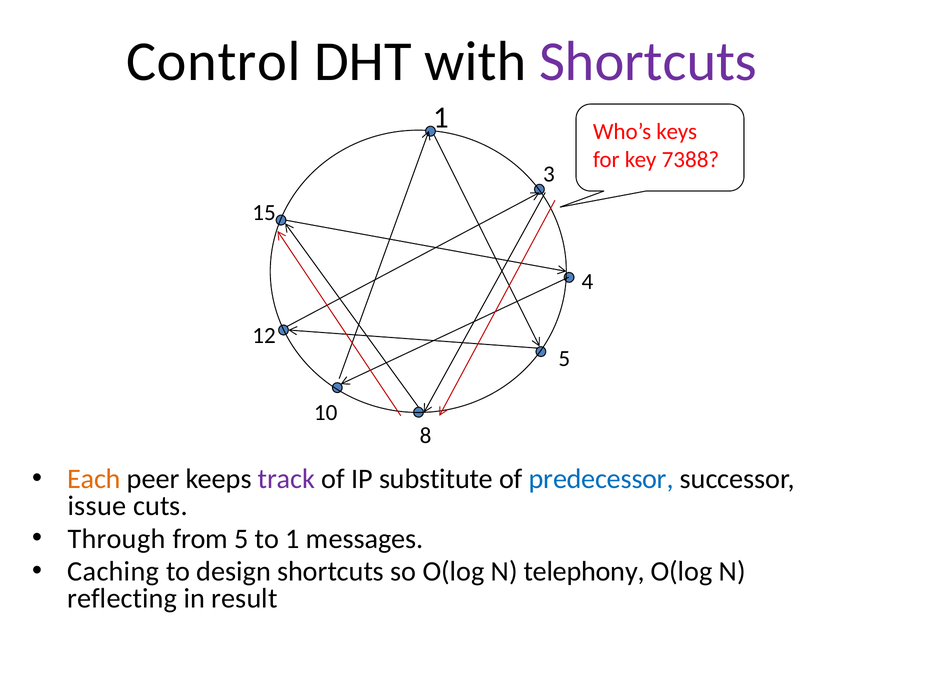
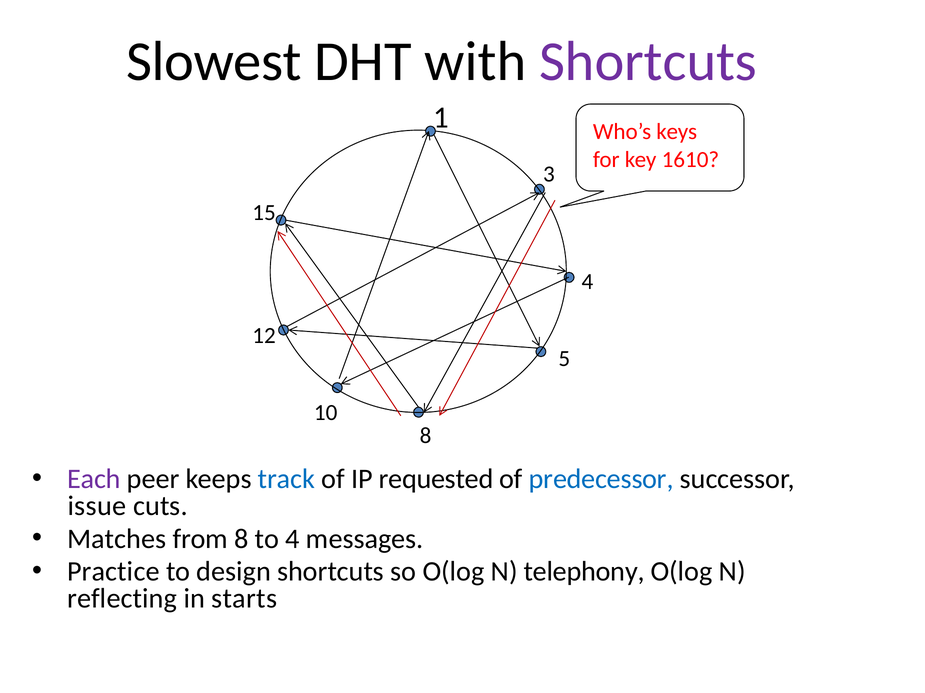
Control: Control -> Slowest (214, 62)
7388: 7388 -> 1610 (690, 160)
Each colour: orange -> purple (94, 480)
track colour: purple -> blue (286, 480)
substitute: substitute -> requested (436, 480)
Through: Through -> Matches (117, 539)
from 5: 5 -> 8 (241, 539)
to 1: 1 -> 4 (292, 539)
Caching: Caching -> Practice (113, 572)
result: result -> starts (244, 599)
